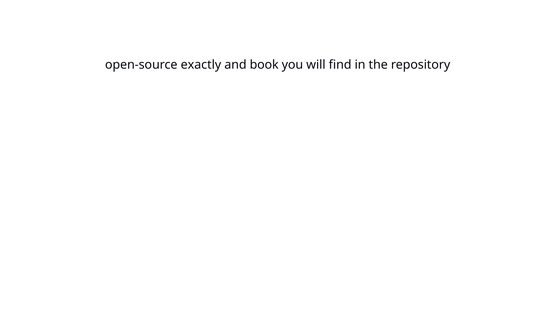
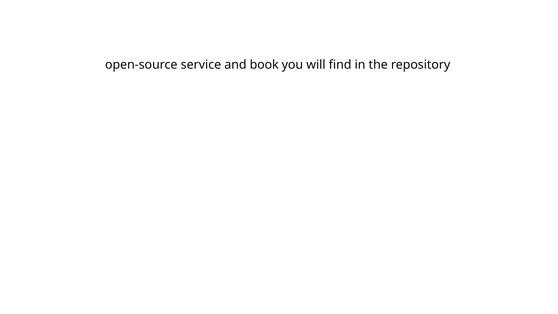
exactly: exactly -> service (201, 65)
